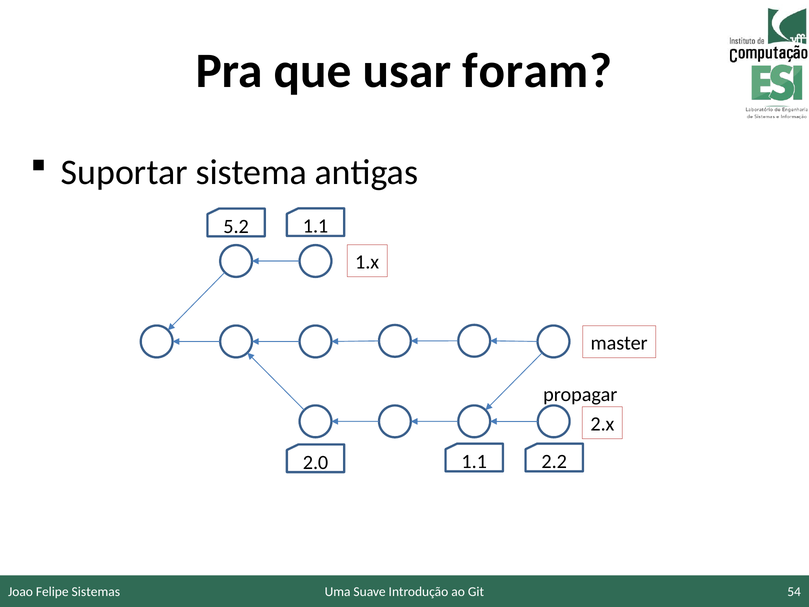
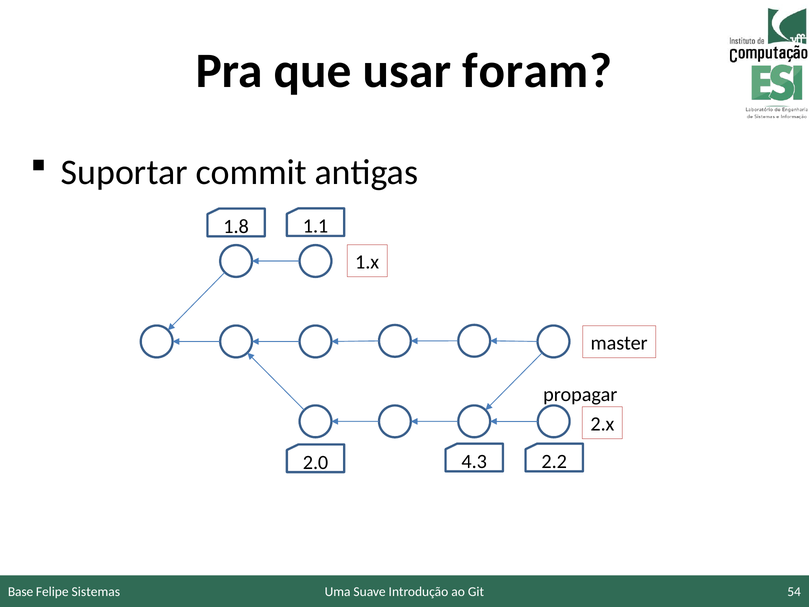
sistema: sistema -> commit (251, 172)
5.2: 5.2 -> 1.8 (236, 227)
2.0 1.1: 1.1 -> 4.3 (474, 461)
Joao: Joao -> Base (21, 592)
